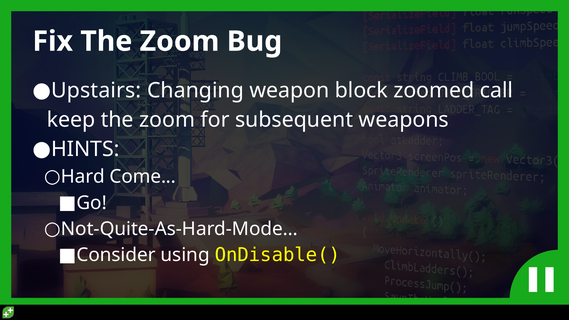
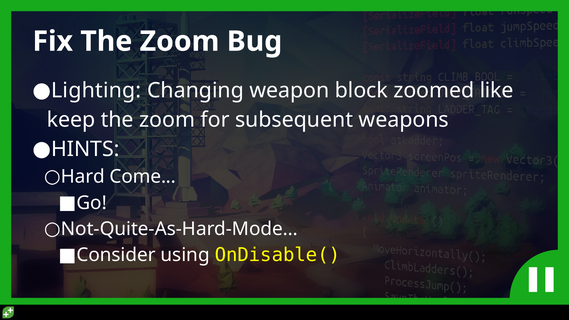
Upstairs: Upstairs -> Lighting (96, 90)
call: call -> like (497, 90)
